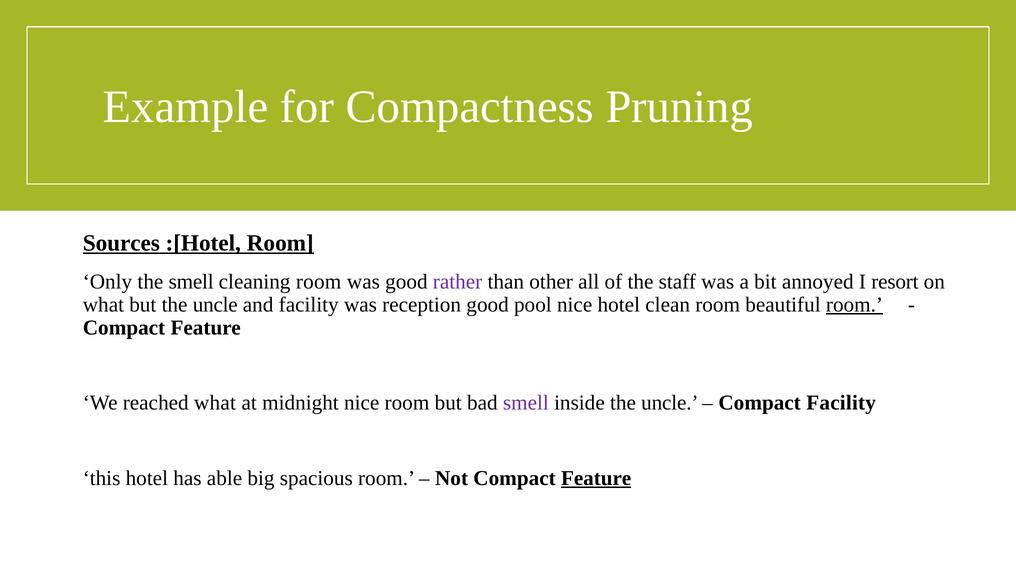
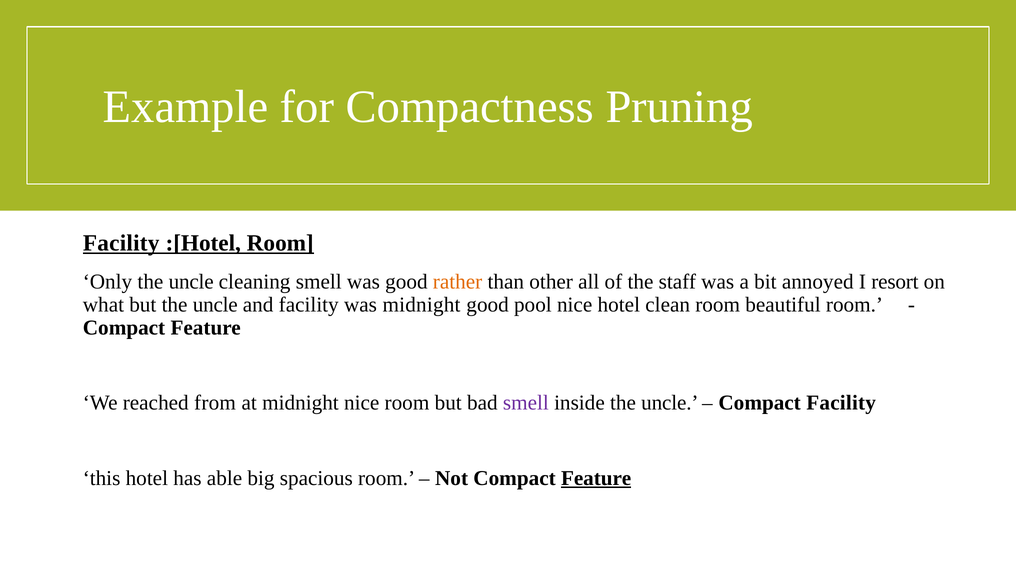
Sources: Sources -> Facility (121, 243)
Only the smell: smell -> uncle (191, 282)
cleaning room: room -> smell (319, 282)
rather colour: purple -> orange (458, 282)
was reception: reception -> midnight (422, 305)
room underline: present -> none (854, 305)
reached what: what -> from (215, 403)
